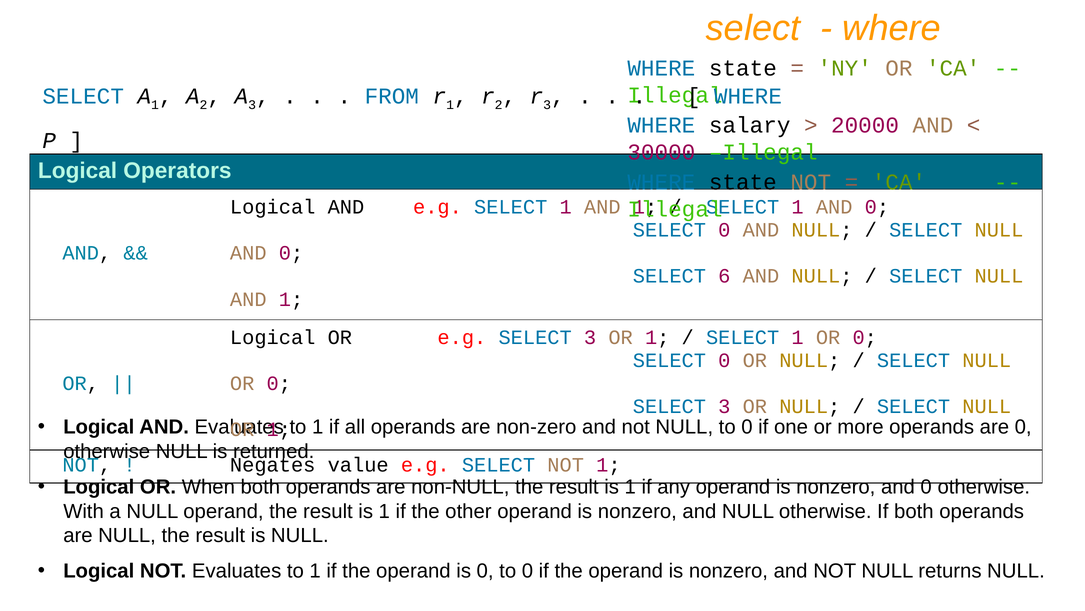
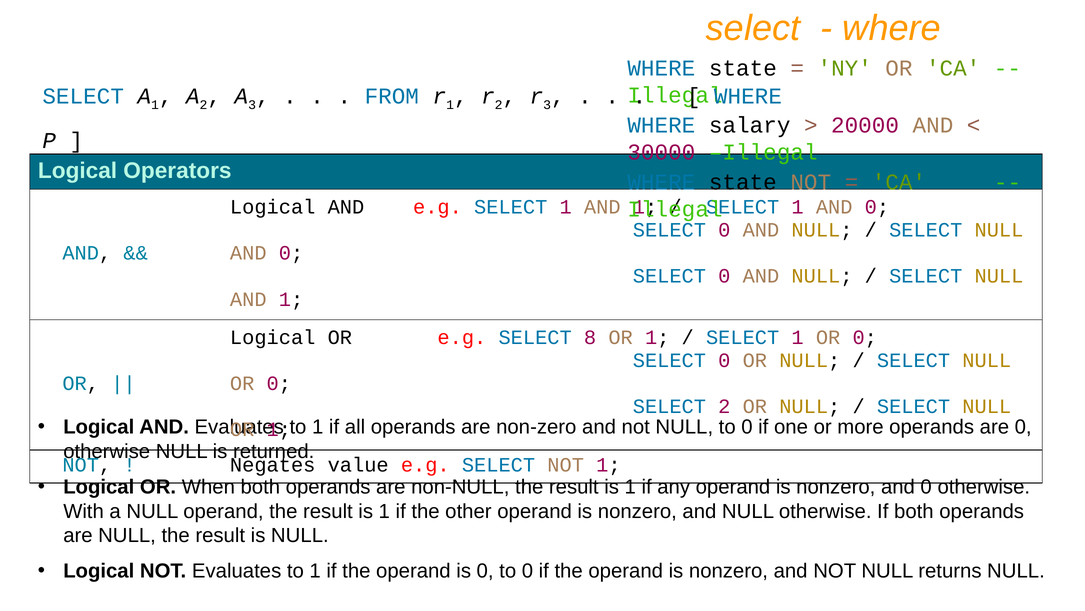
6: 6 -> 0 (724, 276)
e.g SELECT 3: 3 -> 8 (590, 337)
3: 3 -> 2 (724, 406)
